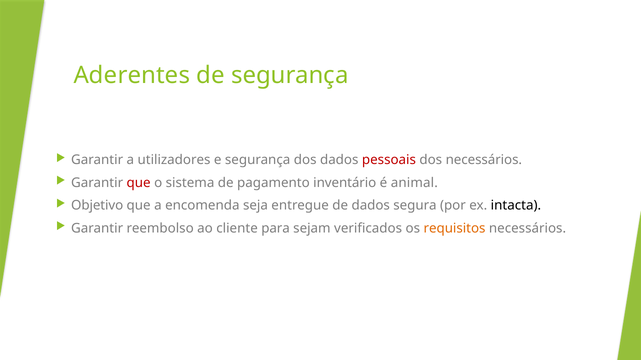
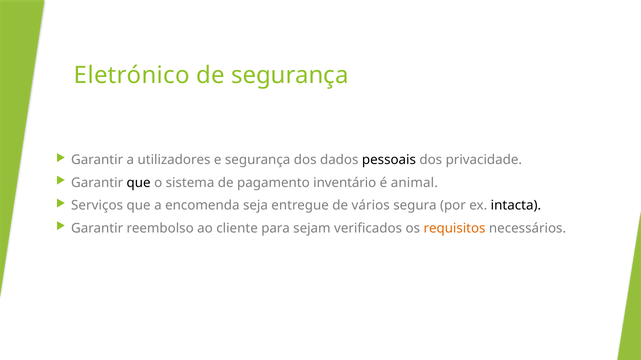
Aderentes: Aderentes -> Eletrónico (132, 75)
pessoais colour: red -> black (389, 160)
dos necessários: necessários -> privacidade (484, 160)
que colour: red -> black (139, 183)
Objetivo: Objetivo -> Serviços (97, 206)
de dados: dados -> vários (371, 206)
